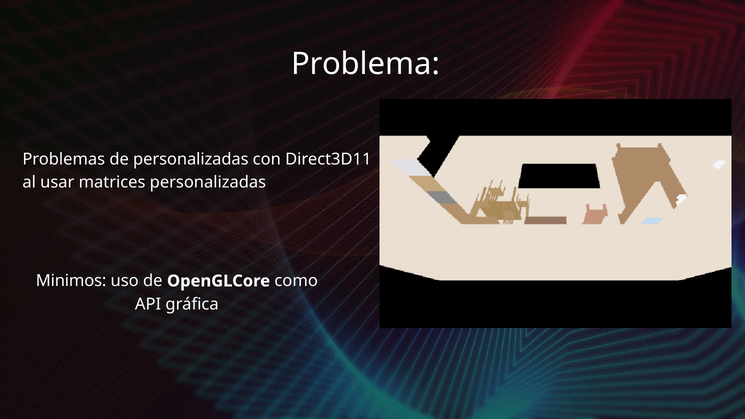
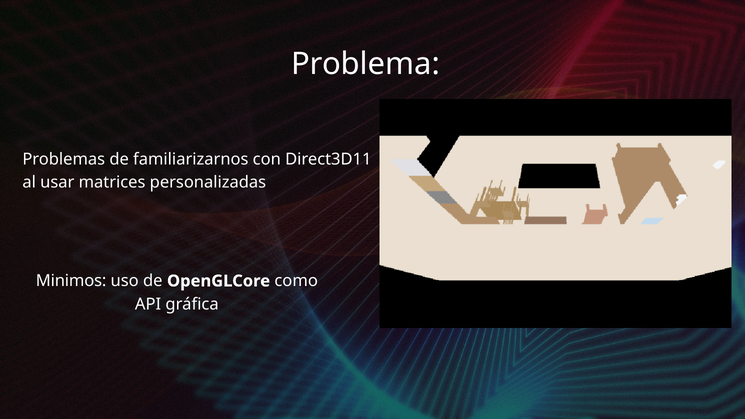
de personalizadas: personalizadas -> familiarizarnos (191, 159)
